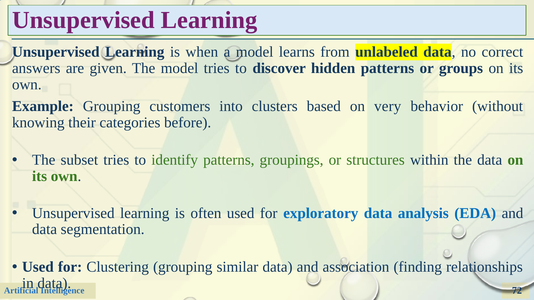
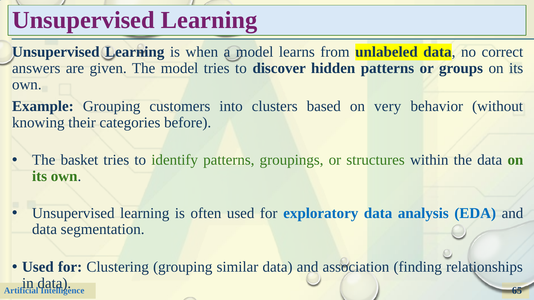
subset: subset -> basket (79, 160)
72: 72 -> 65 (517, 291)
